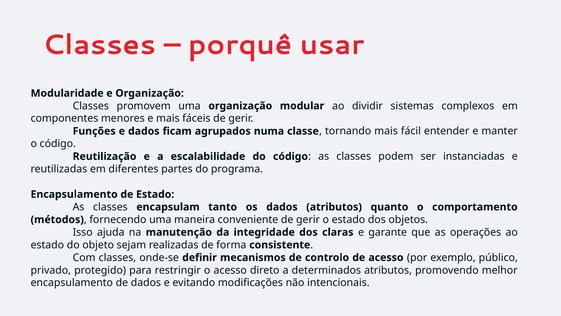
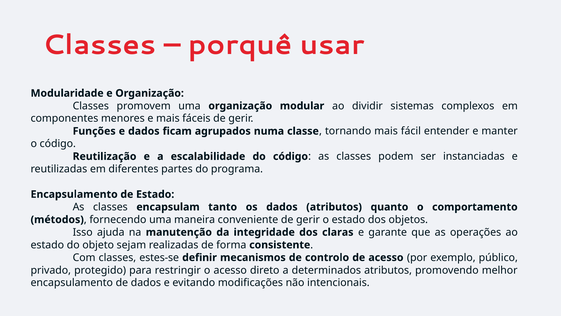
onde-se: onde-se -> estes-se (159, 257)
